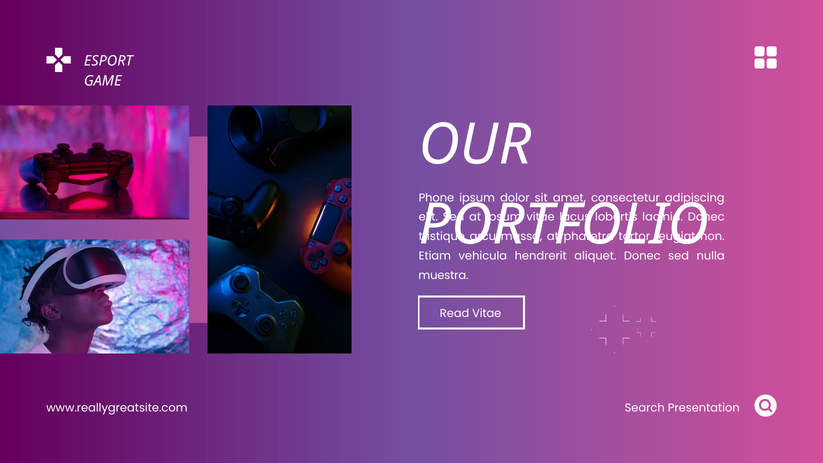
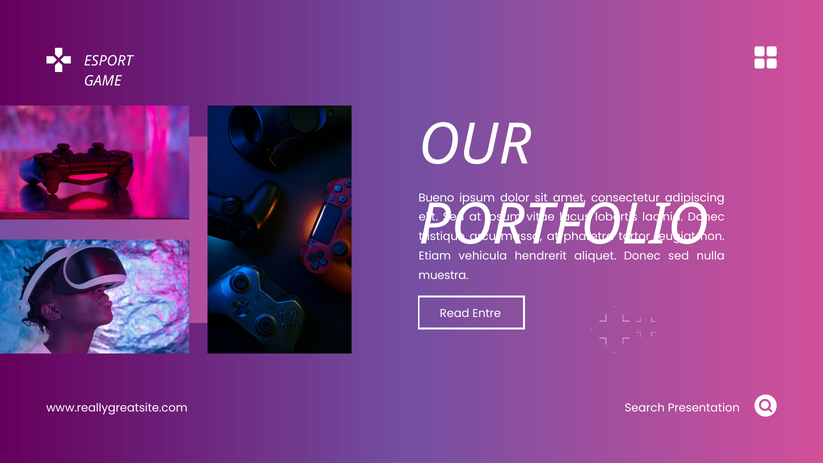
Phone: Phone -> Bueno (436, 198)
Read Vitae: Vitae -> Entre (487, 313)
